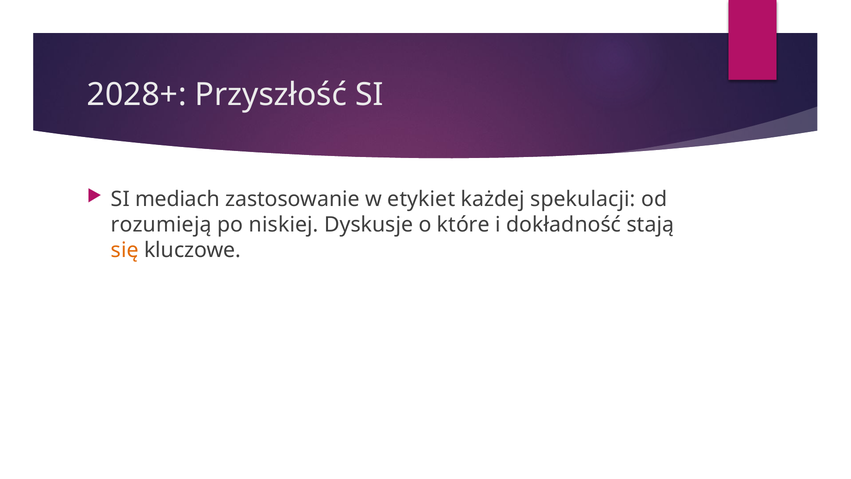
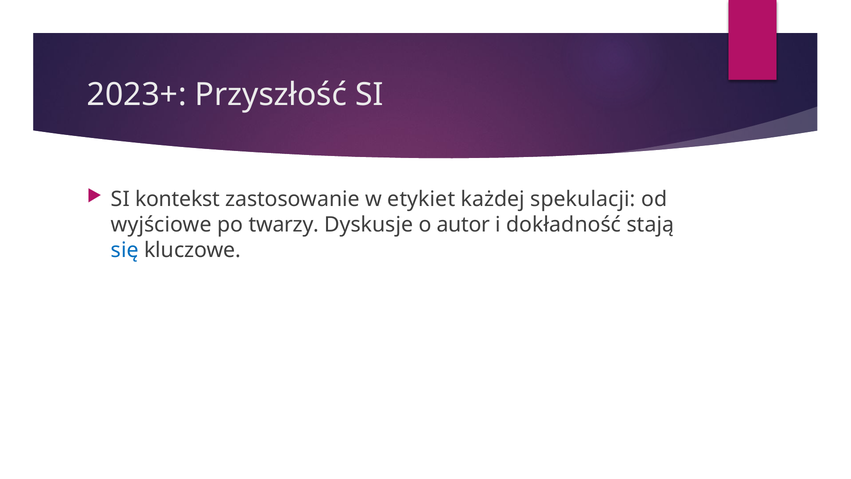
2028+: 2028+ -> 2023+ (137, 95)
mediach: mediach -> kontekst (178, 199)
rozumieją: rozumieją -> wyjściowe (161, 225)
niskiej: niskiej -> twarzy (284, 225)
które: które -> autor (463, 225)
się colour: orange -> blue (125, 250)
